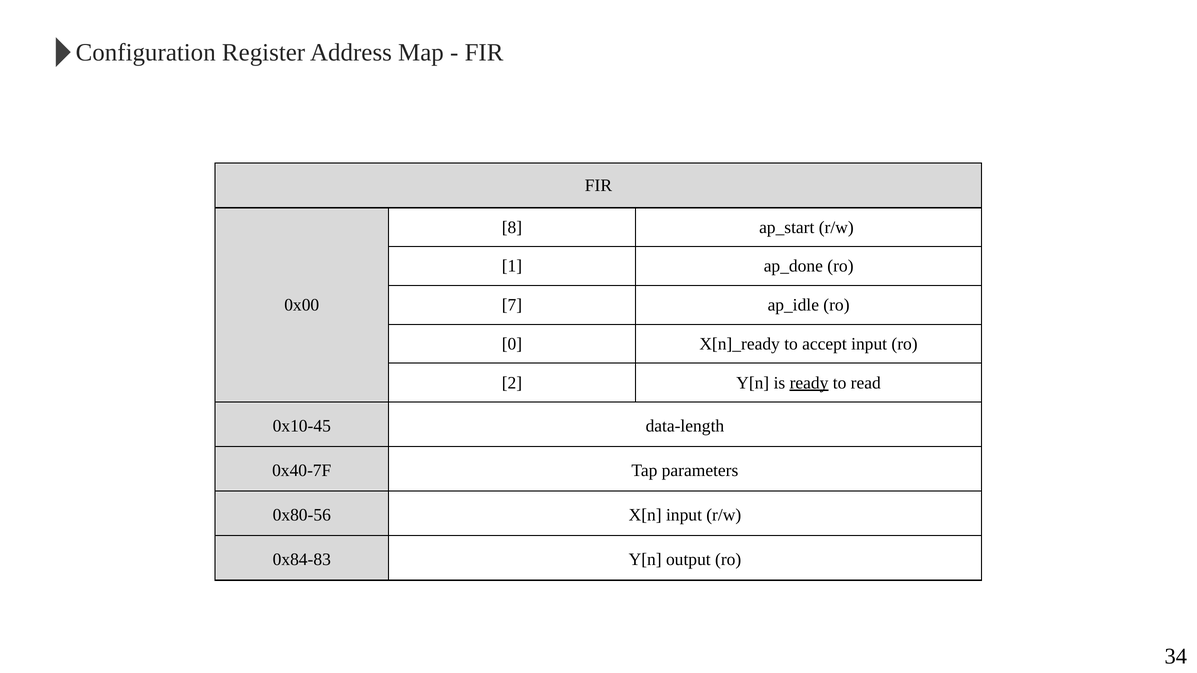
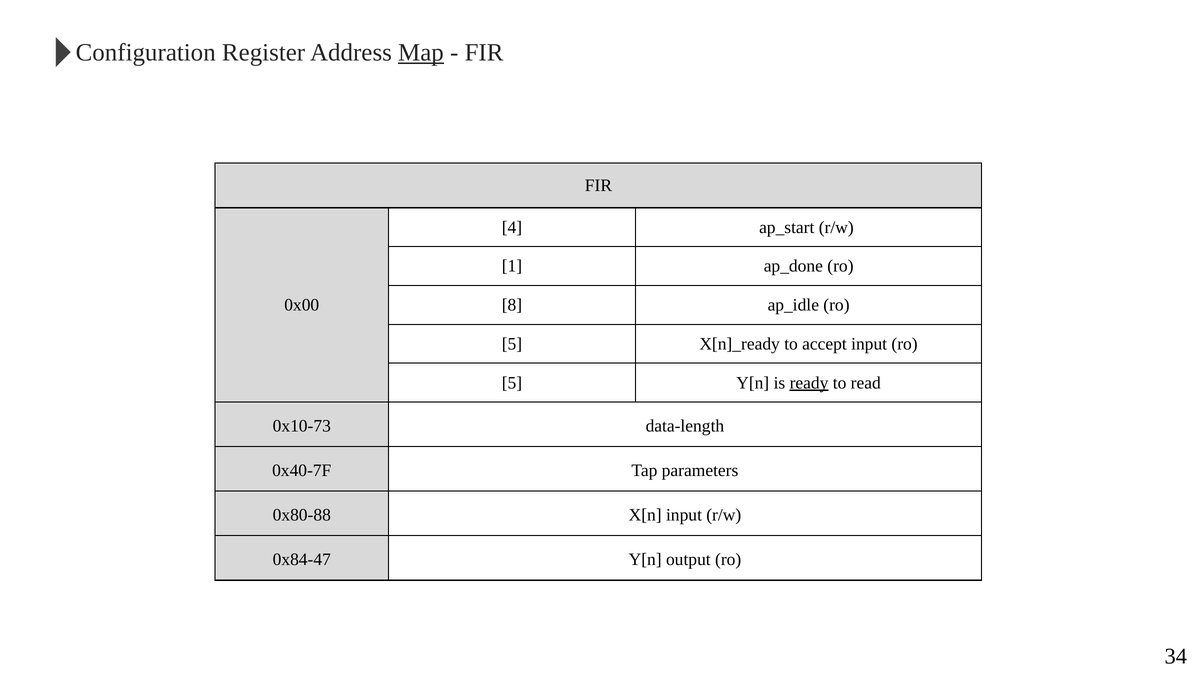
Map underline: none -> present (421, 52)
8: 8 -> 4 (512, 227)
7: 7 -> 8 (512, 305)
0: 0 -> 5 (512, 344)
2: 2 -> 5 (512, 383)
0x10-45: 0x10-45 -> 0x10-73 (302, 426)
0x80-56: 0x80-56 -> 0x80-88 (302, 515)
0x84-83: 0x84-83 -> 0x84-47 (302, 560)
